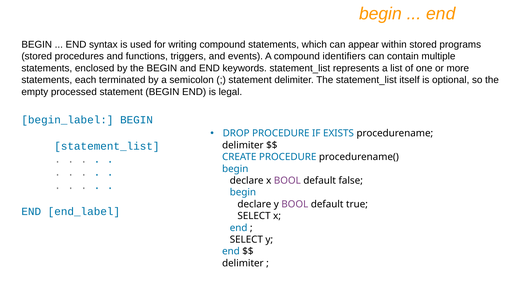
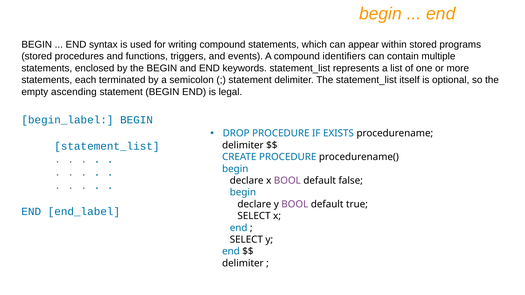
processed: processed -> ascending (74, 92)
